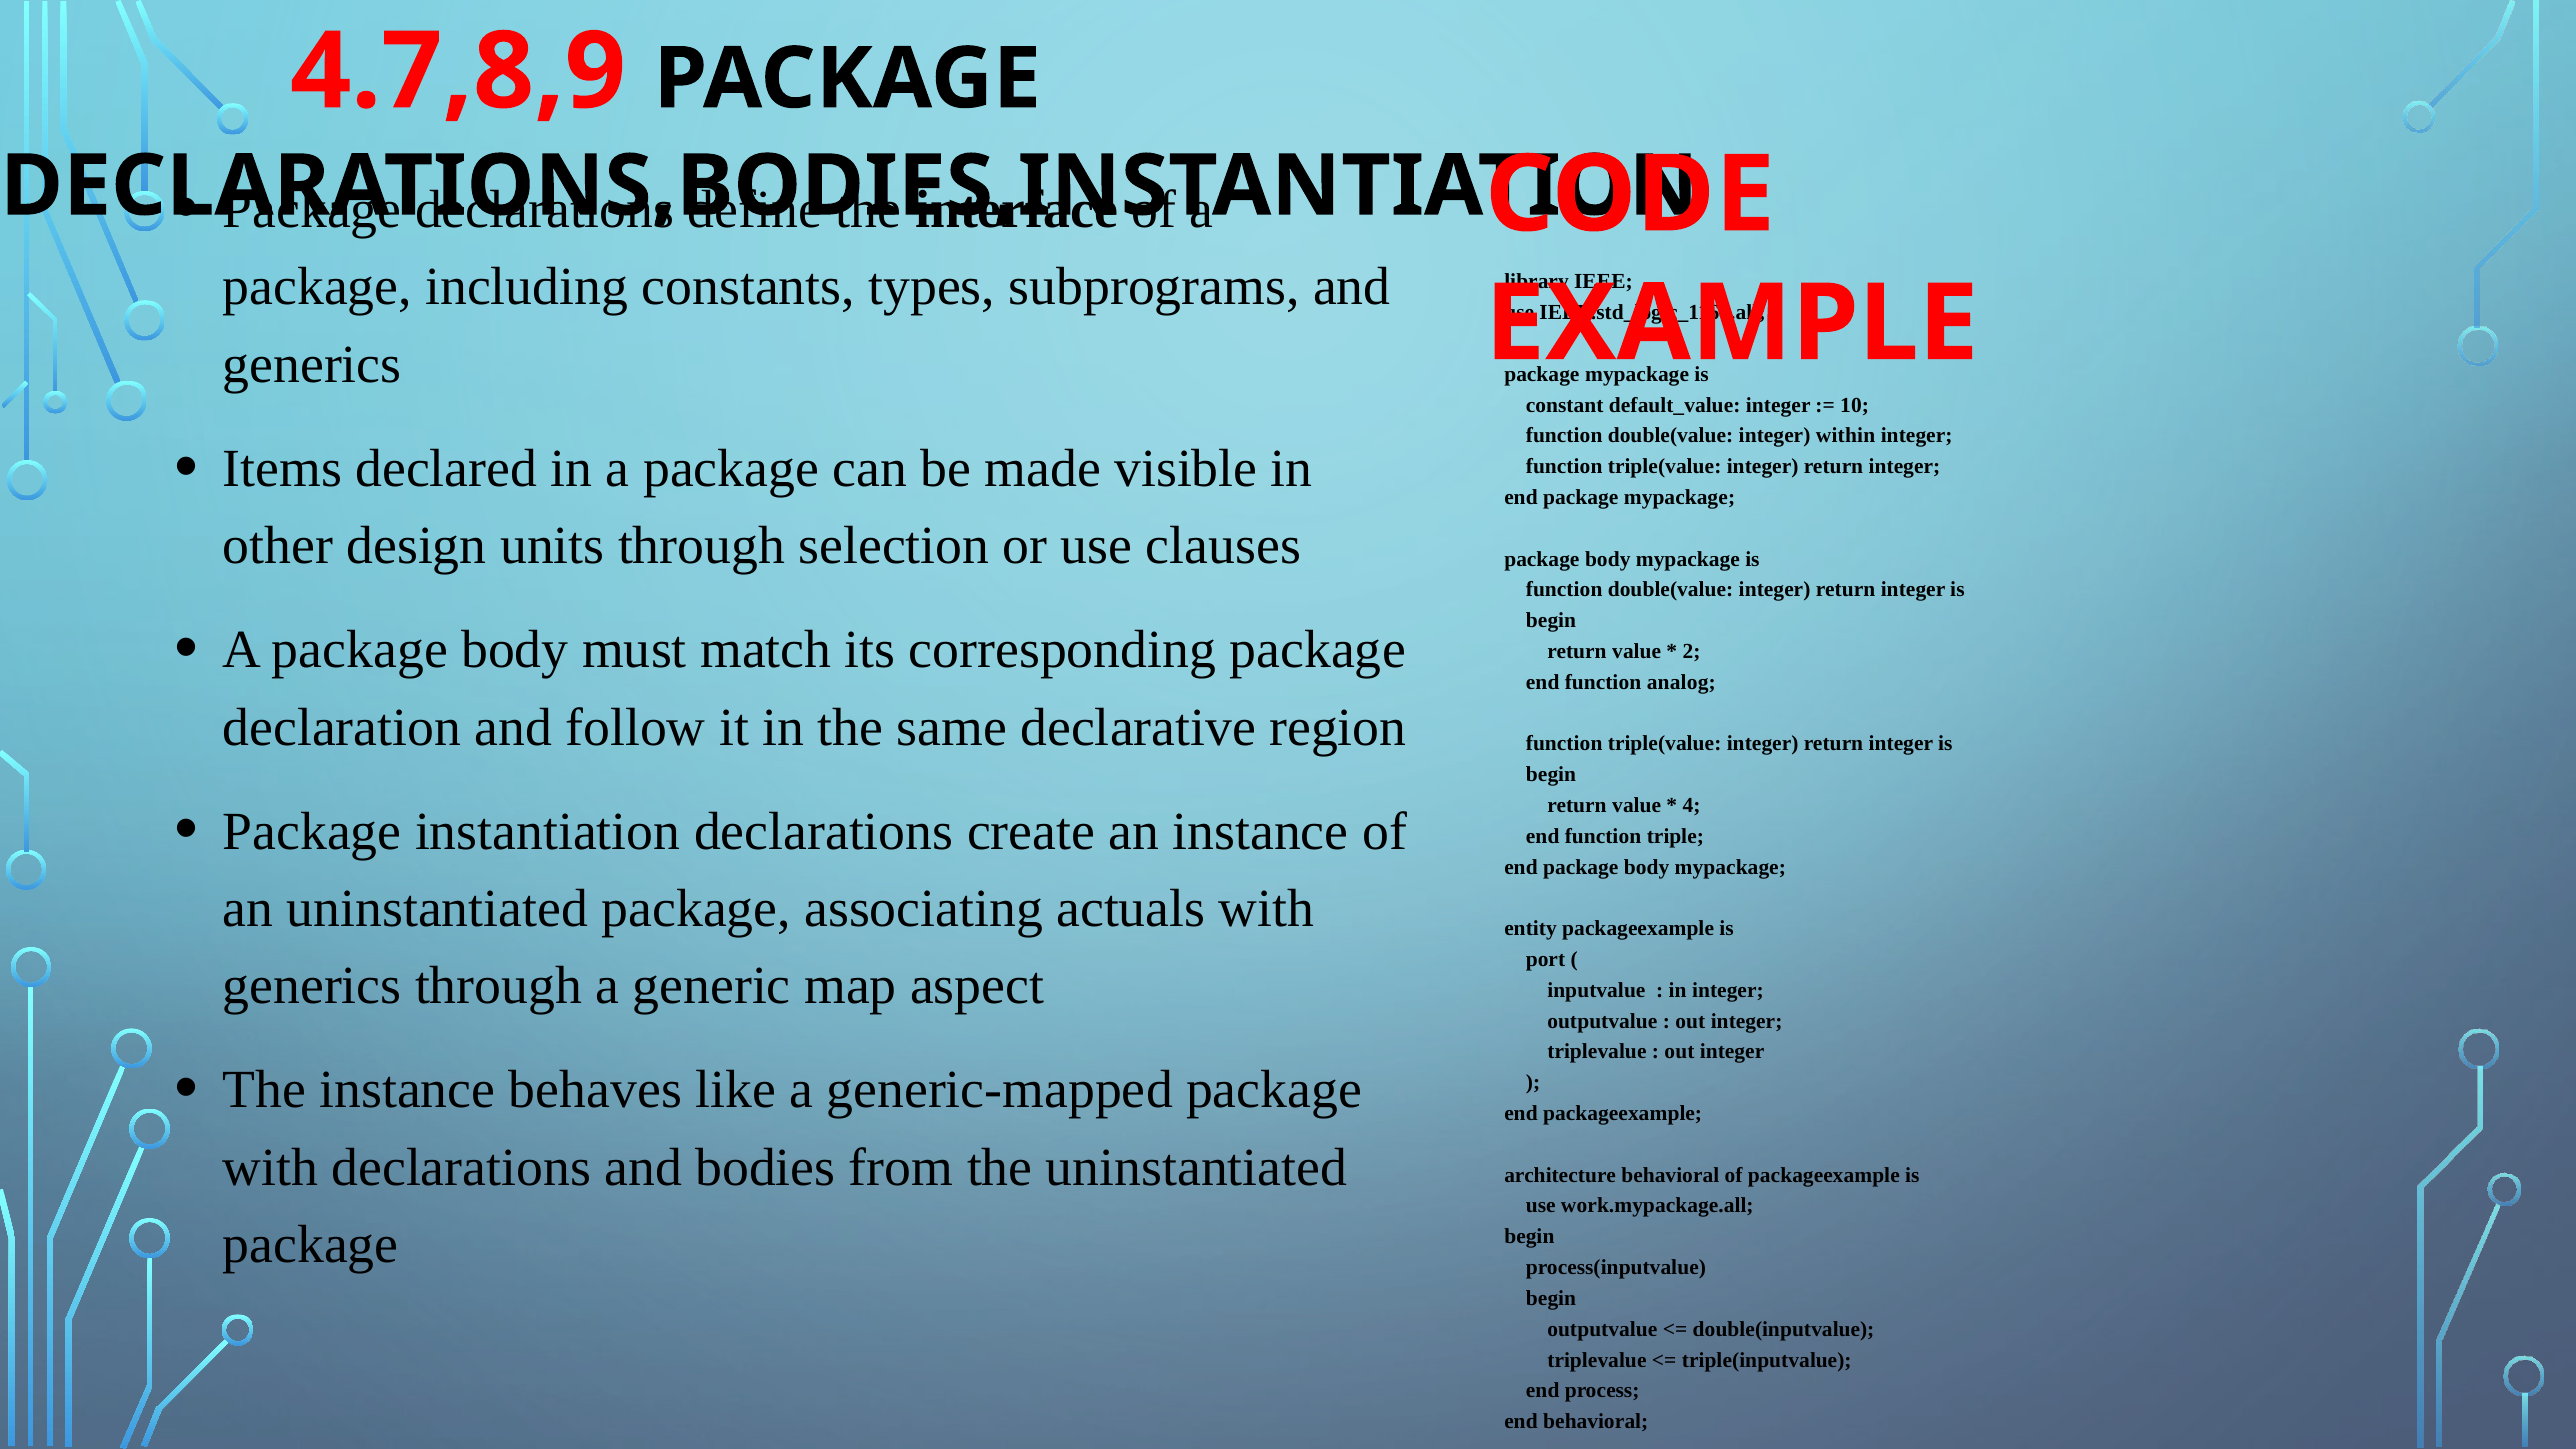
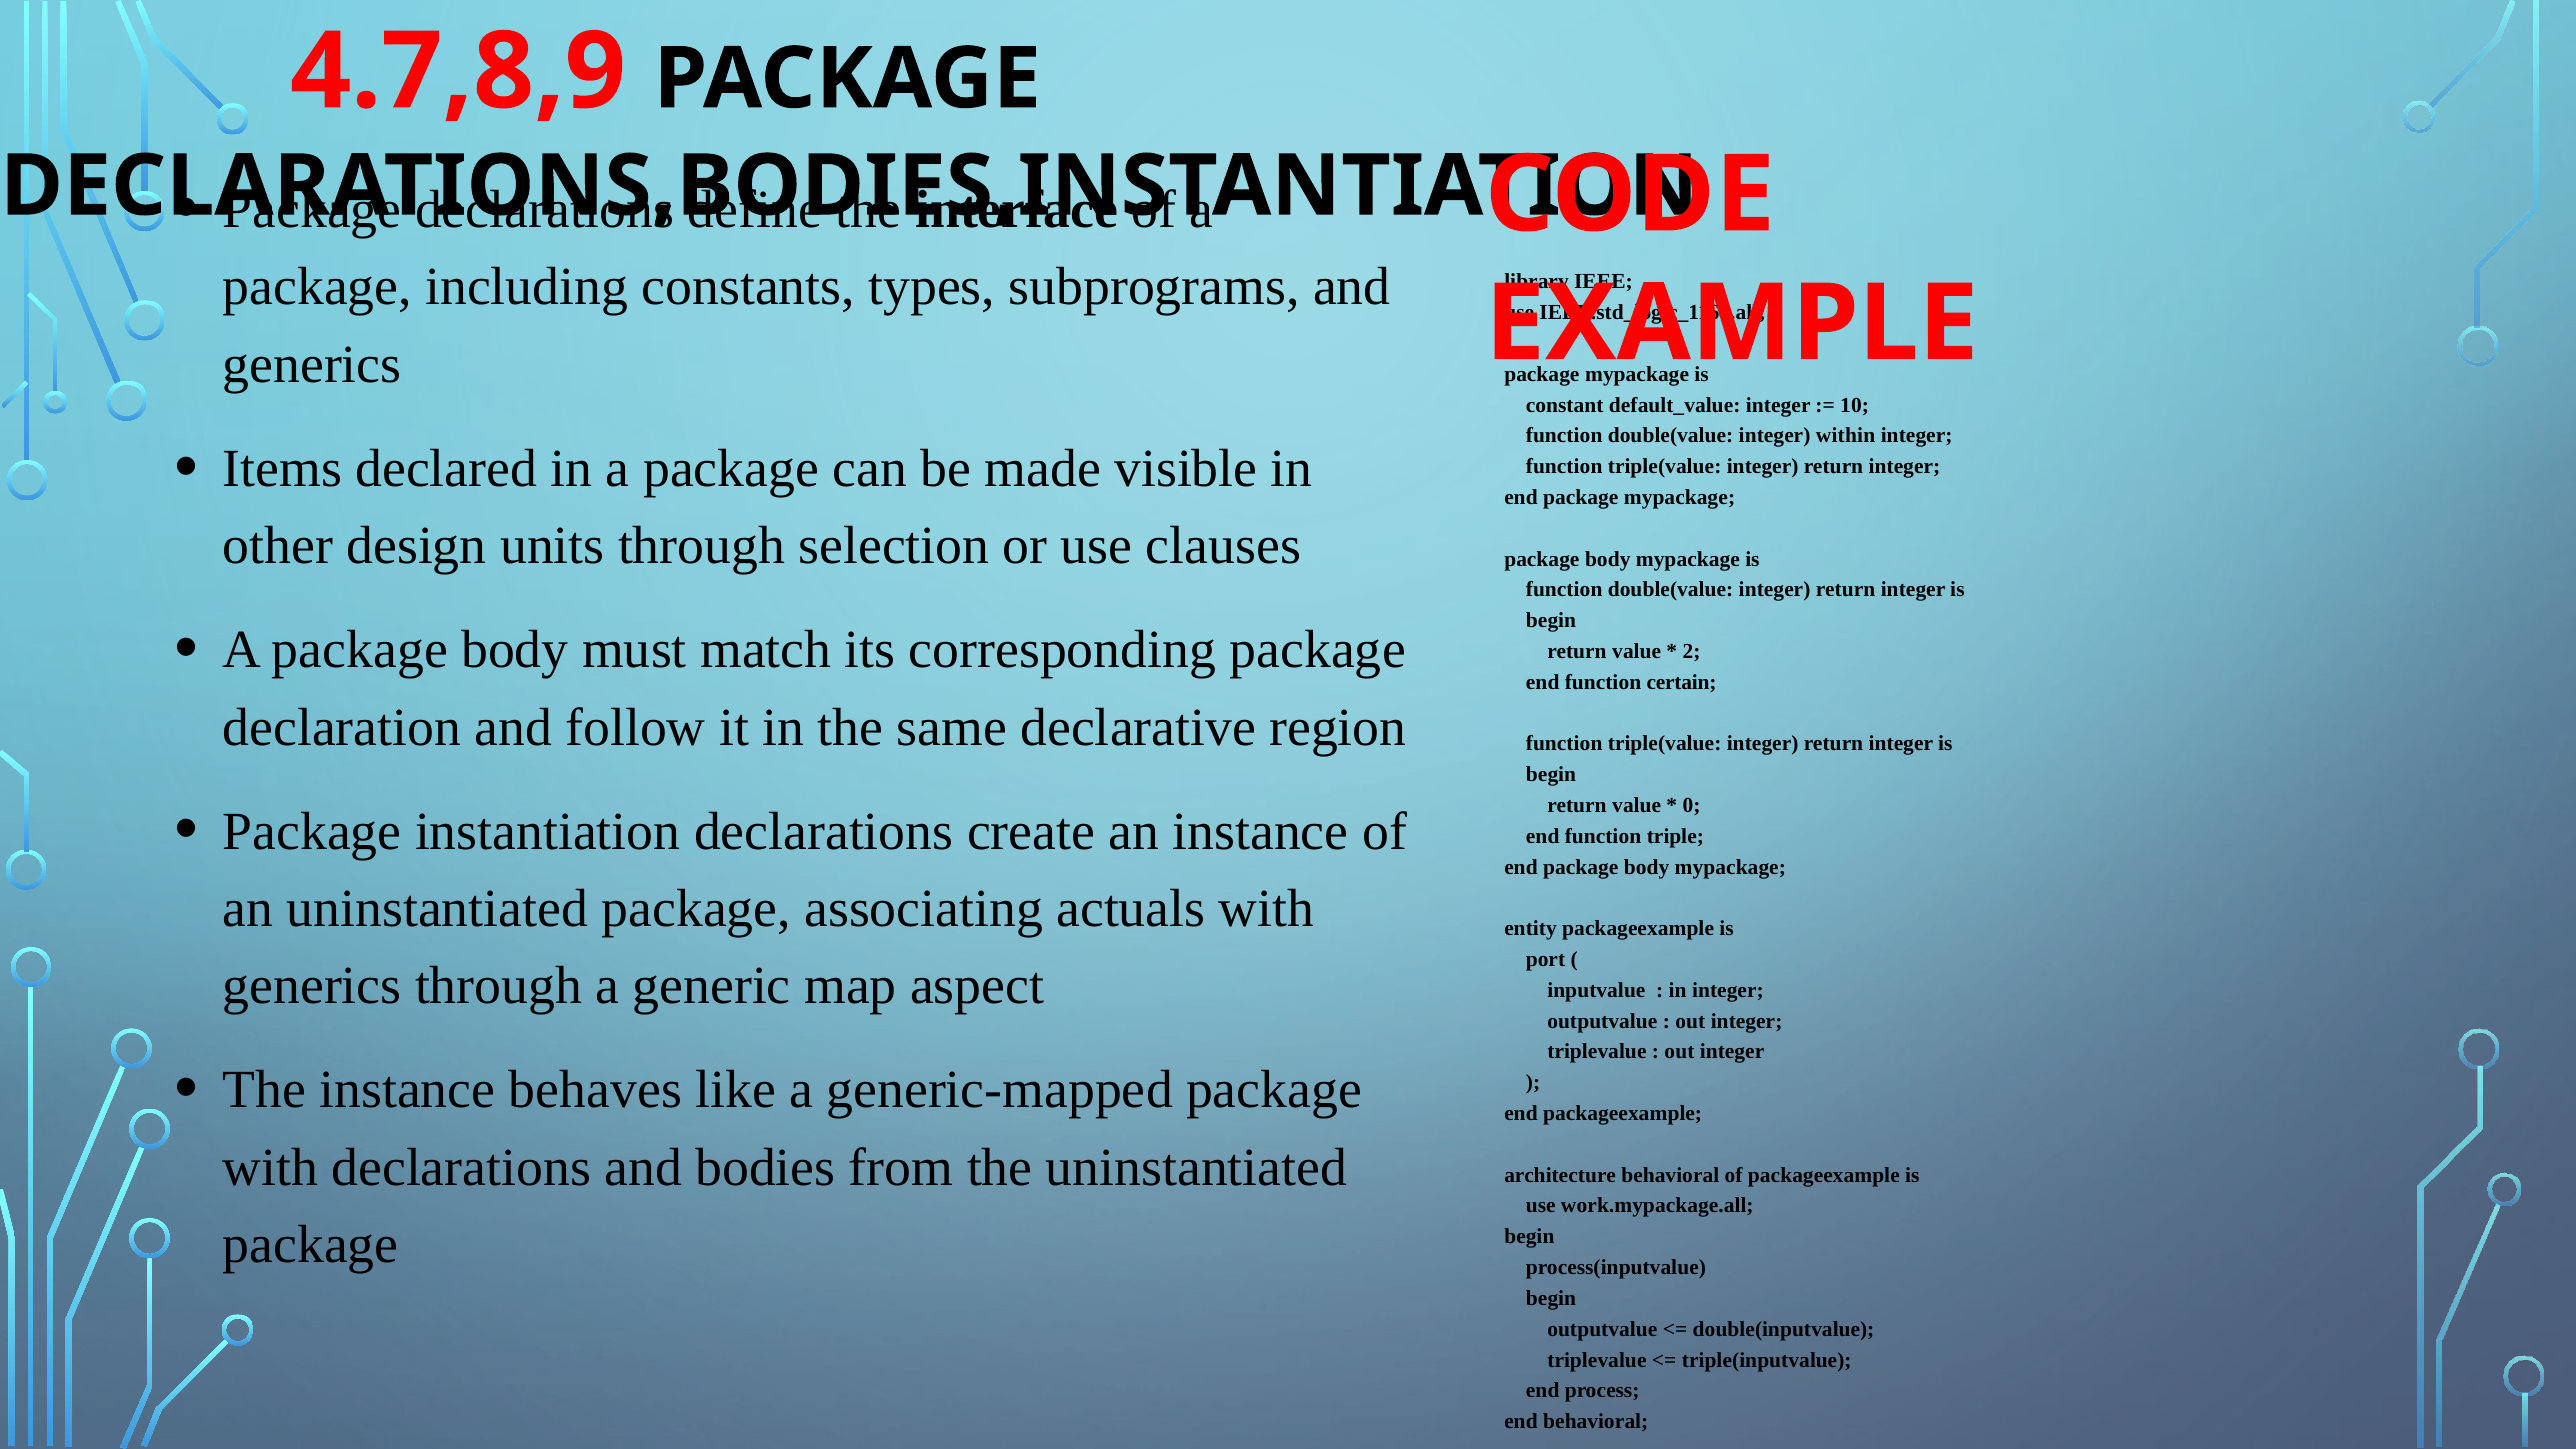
analog: analog -> certain (1682, 682)
4: 4 -> 0 (1692, 805)
